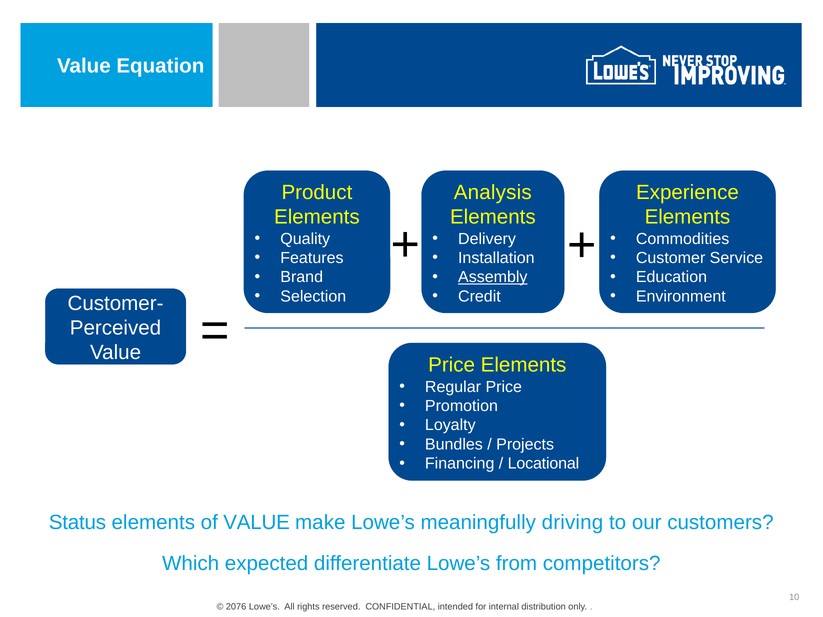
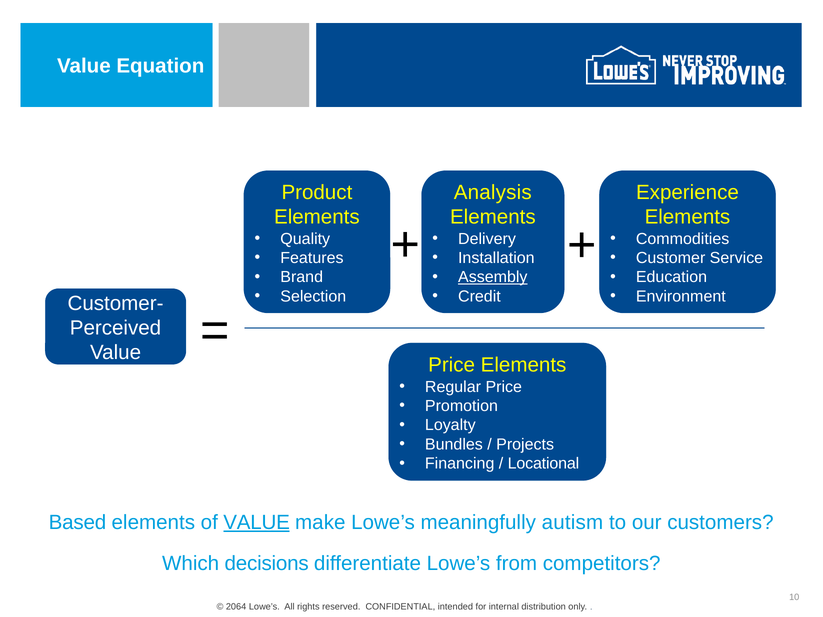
Status: Status -> Based (77, 523)
VALUE underline: none -> present (257, 523)
driving: driving -> autism (572, 523)
expected: expected -> decisions (267, 564)
2076: 2076 -> 2064 (236, 607)
